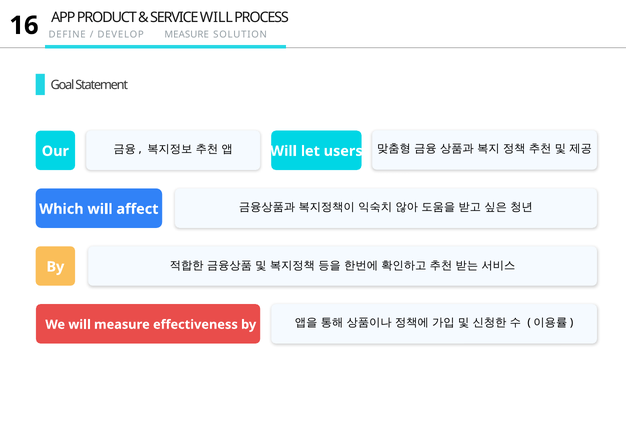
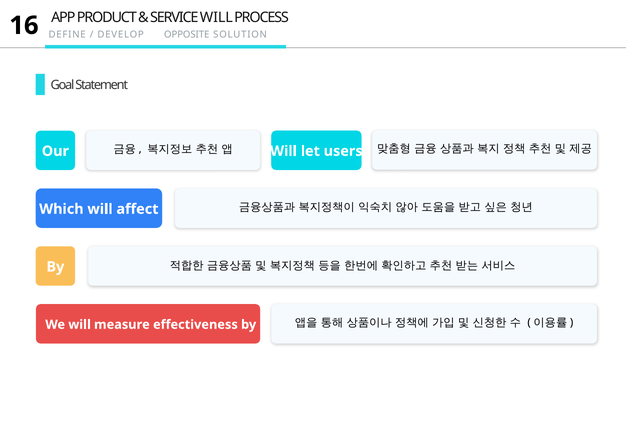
DEVELOP MEASURE: MEASURE -> OPPOSITE (187, 35)
